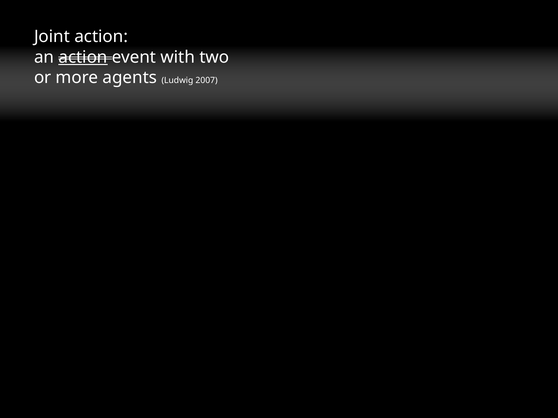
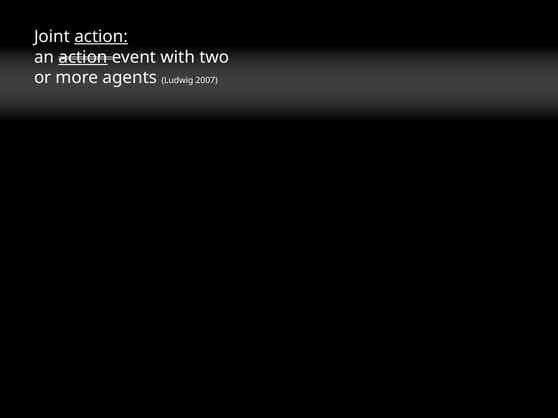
action underline: none -> present (101, 37)
